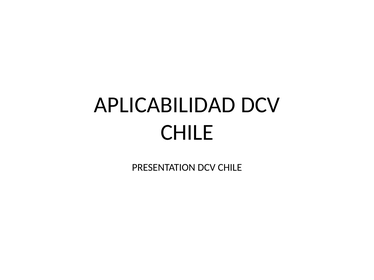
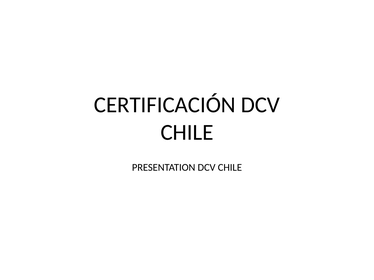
APLICABILIDAD: APLICABILIDAD -> CERTIFICACIÓN (165, 105)
